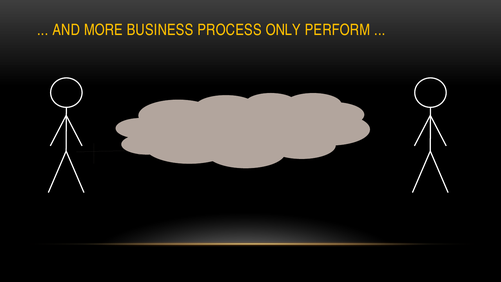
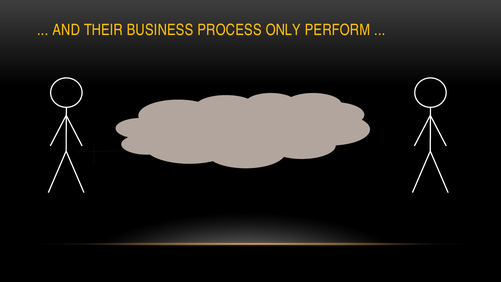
MORE: MORE -> THEIR (103, 30)
